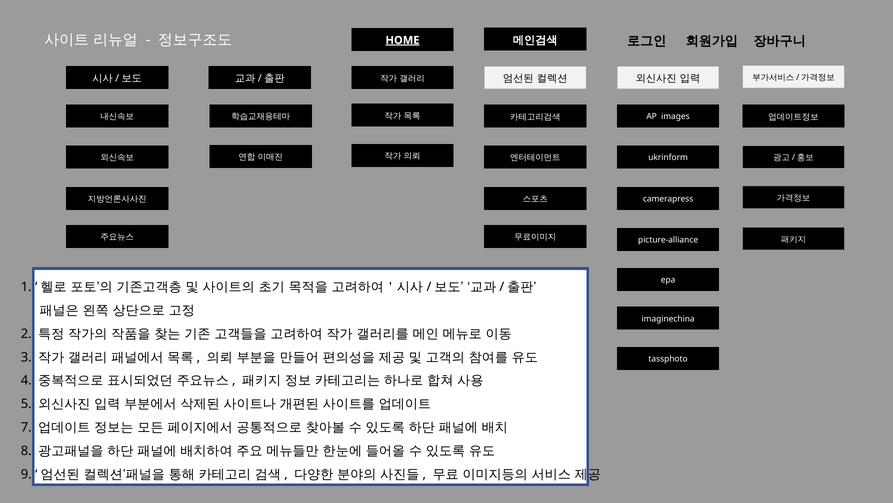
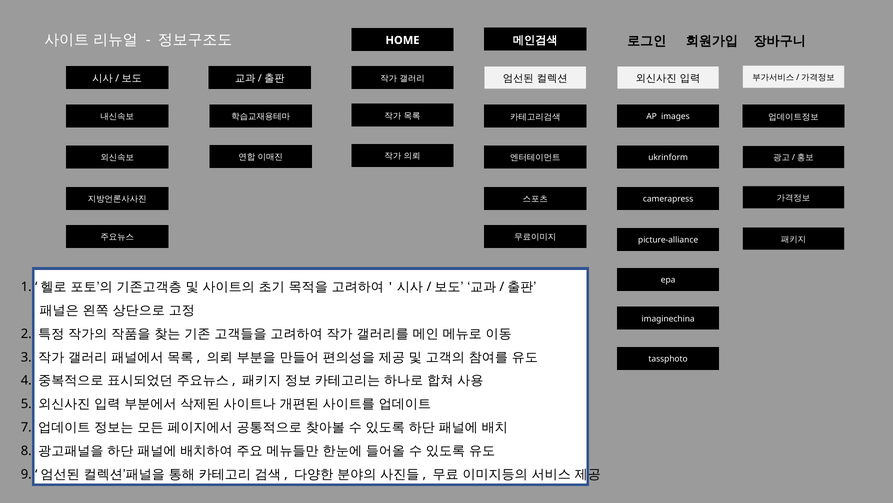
HOME underline: present -> none (402, 40)
